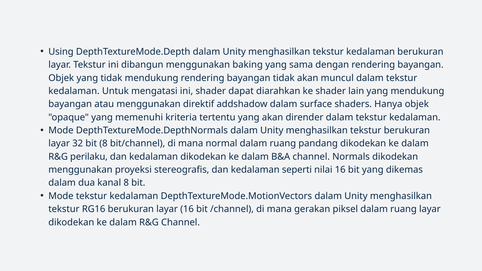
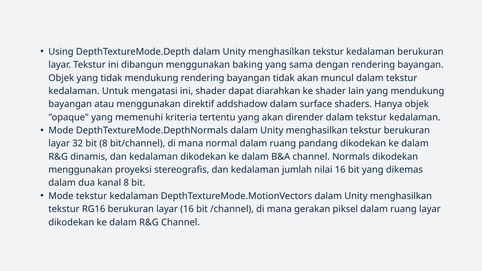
perilaku: perilaku -> dinamis (89, 157)
seperti: seperti -> jumlah (297, 170)
